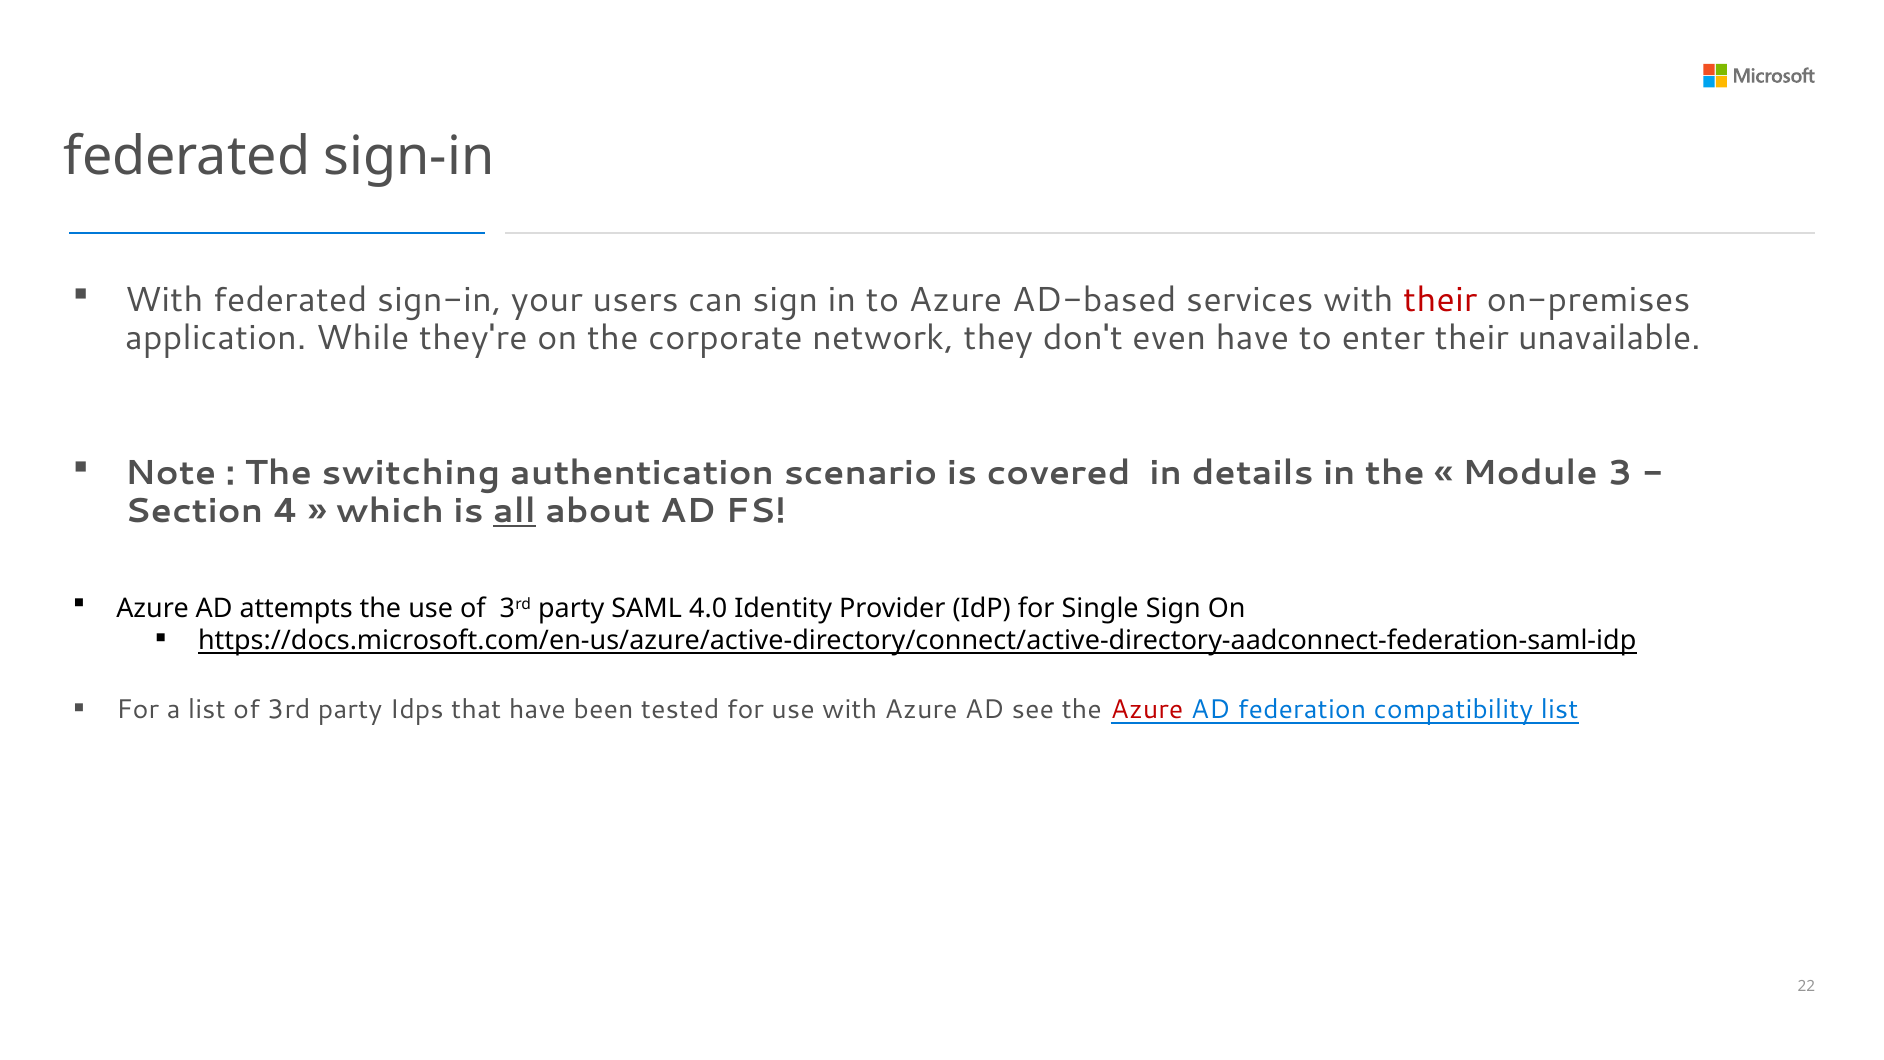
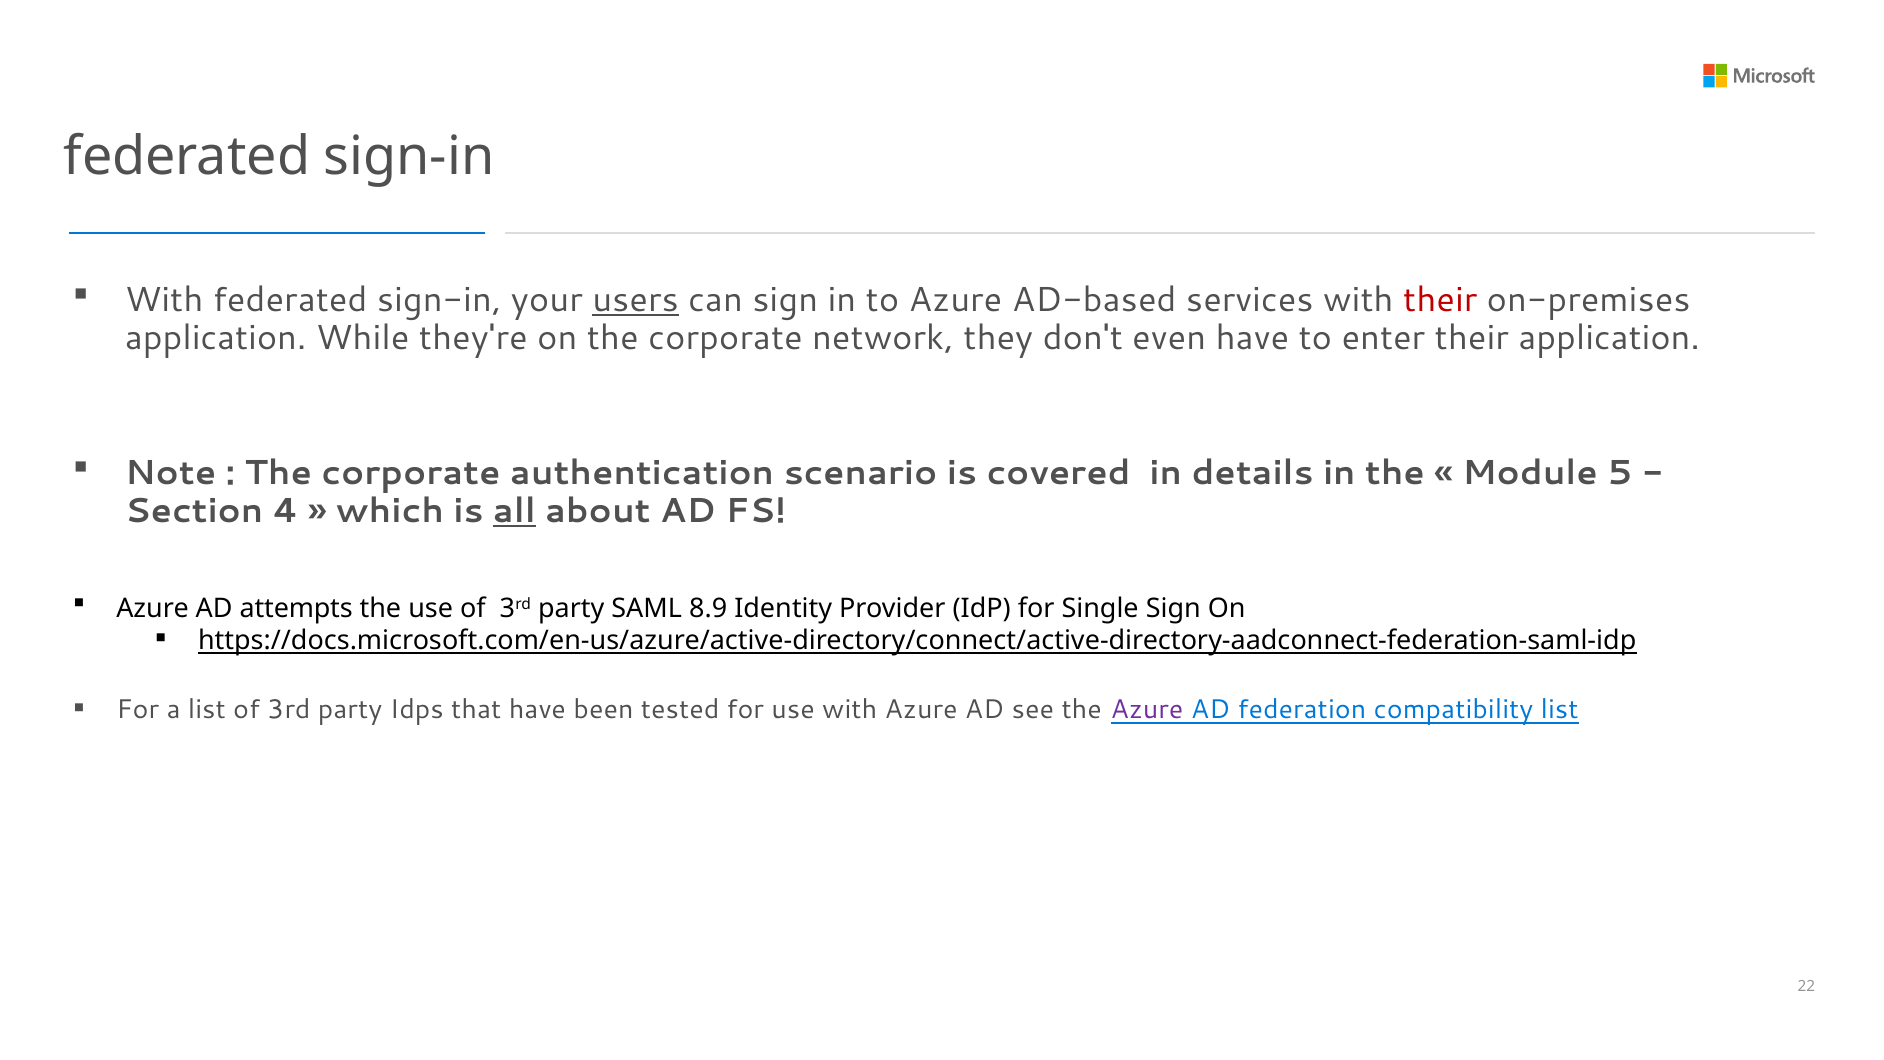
users underline: none -> present (636, 300)
their unavailable: unavailable -> application (1609, 338)
switching: switching -> corporate (411, 473)
3: 3 -> 5 (1620, 473)
4.0: 4.0 -> 8.9 (708, 608)
Azure colour: red -> purple (1147, 709)
